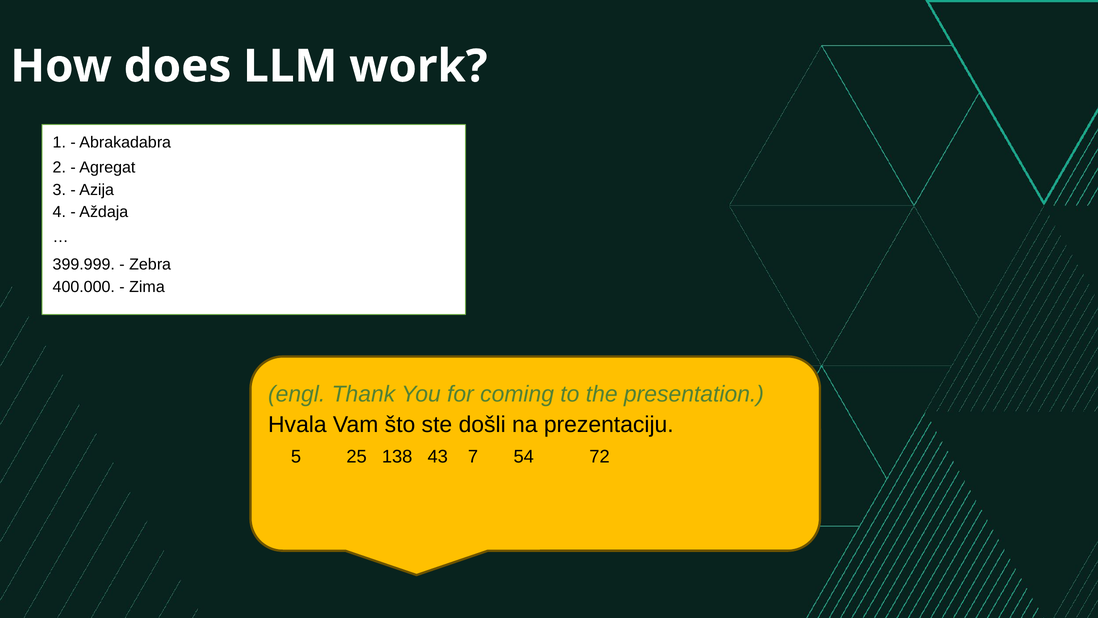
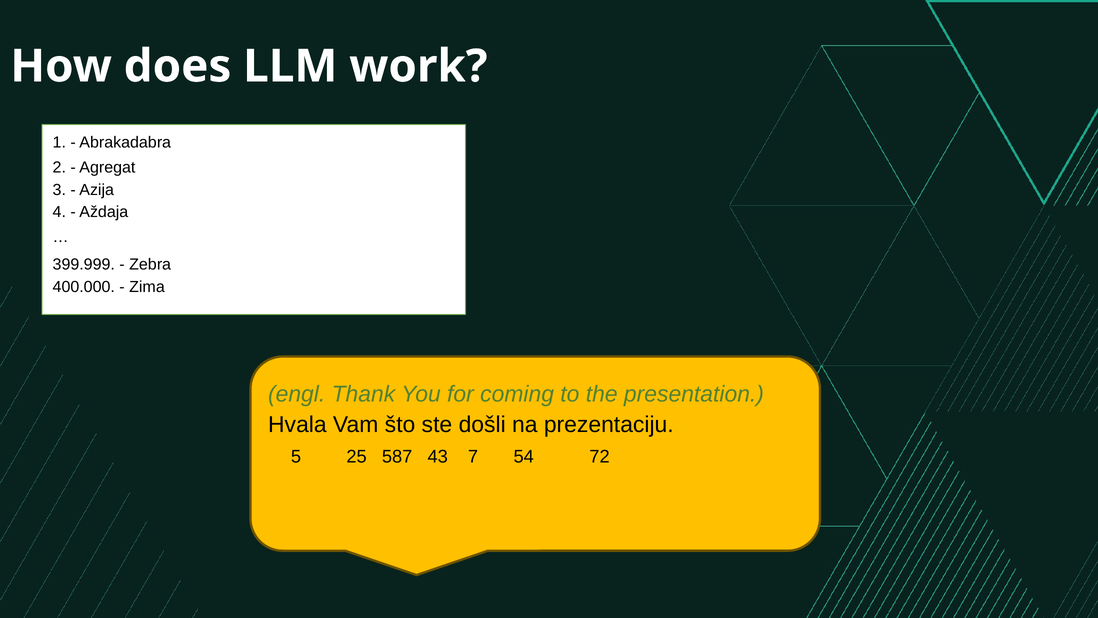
138: 138 -> 587 (397, 457)
